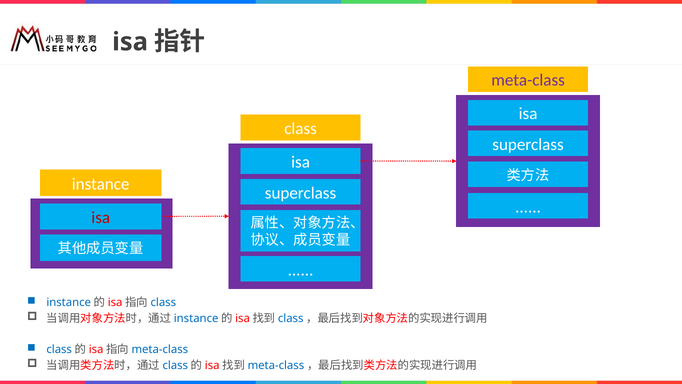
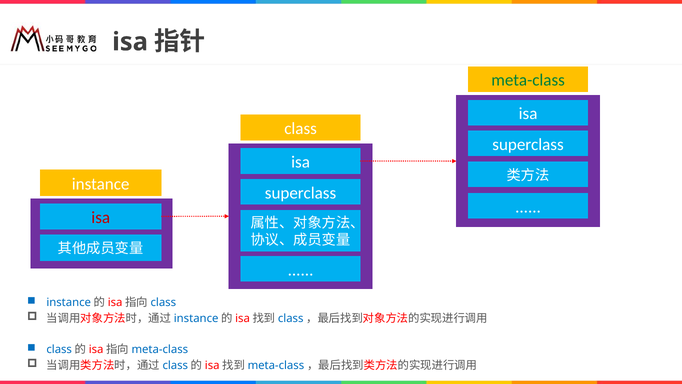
meta-class colour: purple -> green (528, 80)
